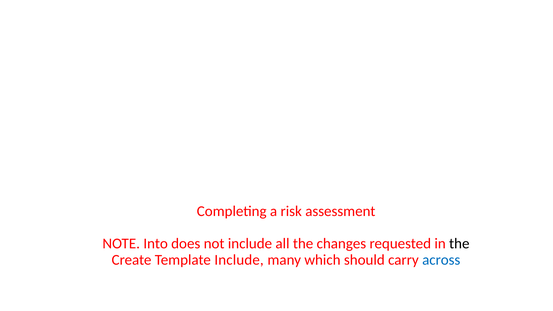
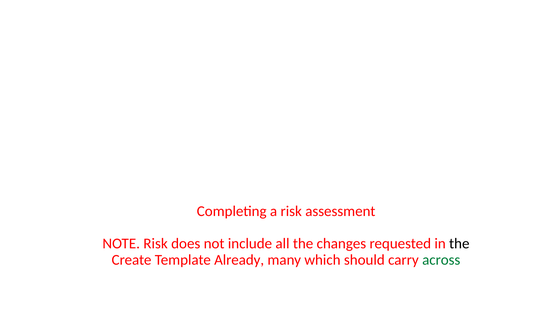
NOTE Into: Into -> Risk (156, 244)
Template Include: Include -> Already (239, 260)
across colour: blue -> green (441, 260)
